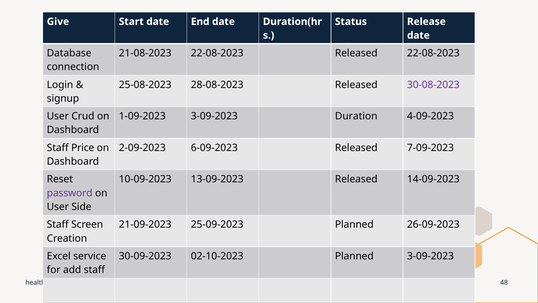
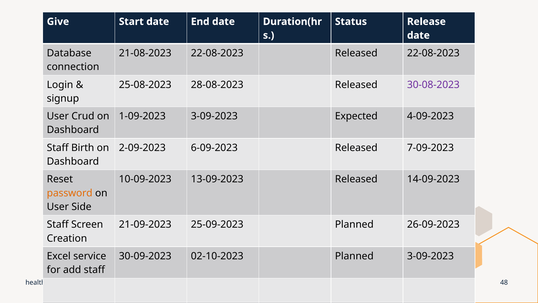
Duration: Duration -> Expected (356, 116)
Price: Price -> Birth (83, 148)
password colour: purple -> orange (70, 193)
